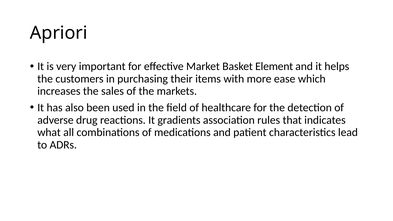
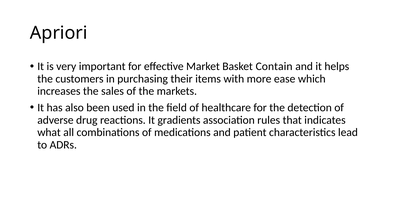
Element: Element -> Contain (274, 66)
